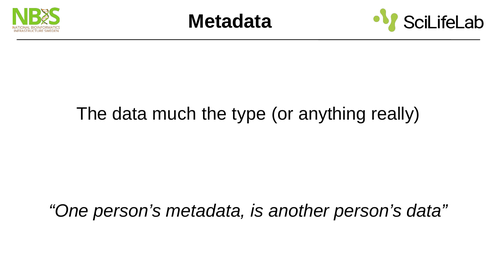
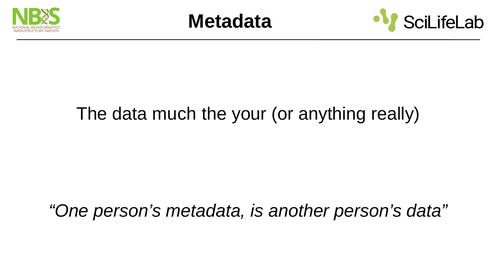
type: type -> your (249, 114)
